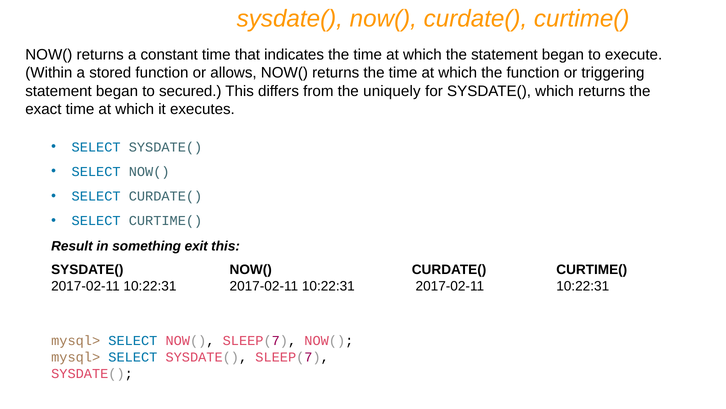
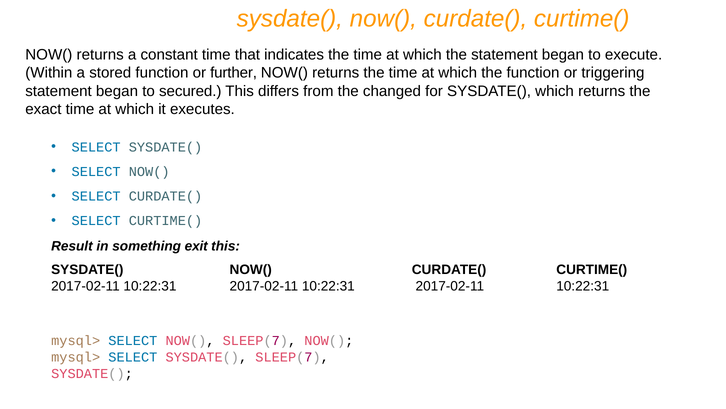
allows: allows -> further (234, 73)
uniquely: uniquely -> changed (392, 91)
